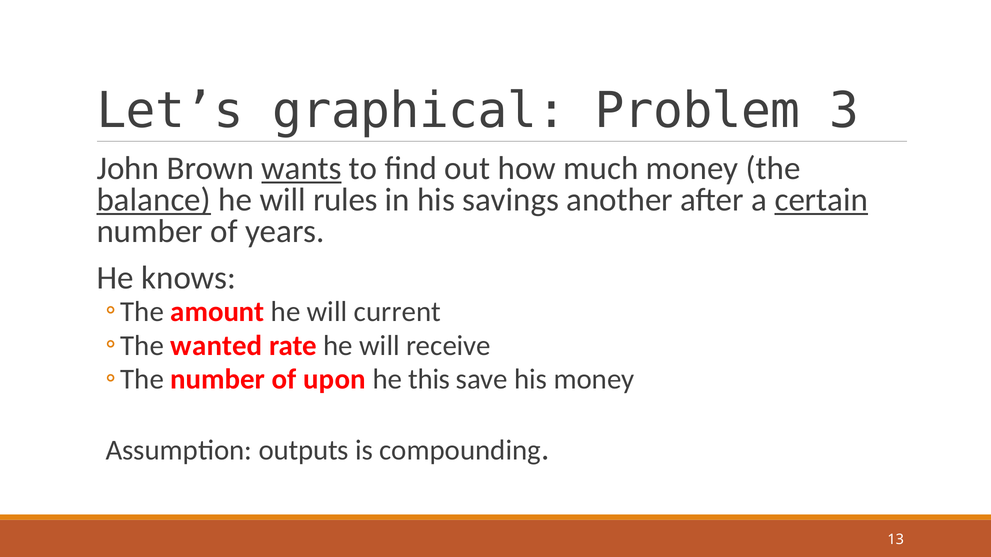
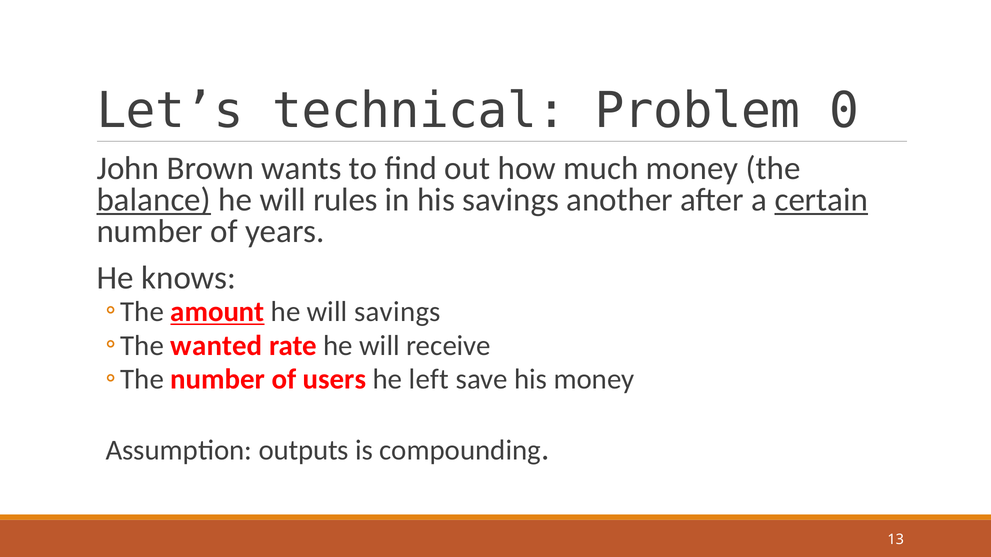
graphical: graphical -> technical (419, 111)
3: 3 -> 0 (844, 111)
wants underline: present -> none (302, 168)
amount underline: none -> present (217, 312)
will current: current -> savings (397, 312)
upon: upon -> users (335, 380)
this: this -> left (429, 380)
